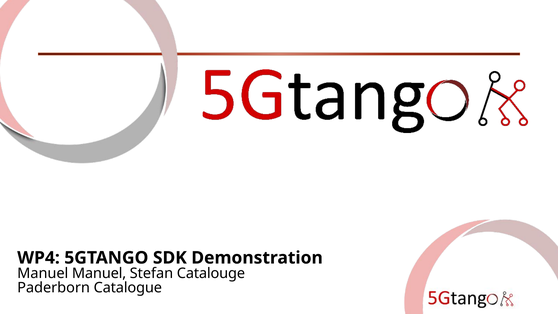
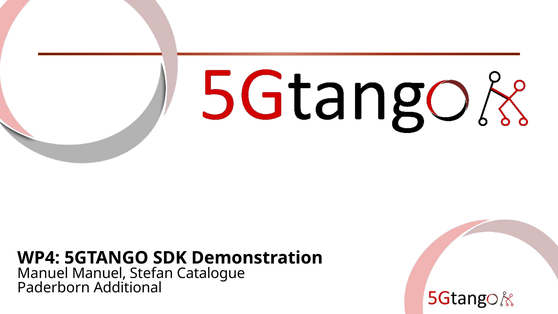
Catalouge: Catalouge -> Catalogue (211, 273)
Catalogue: Catalogue -> Additional (128, 287)
